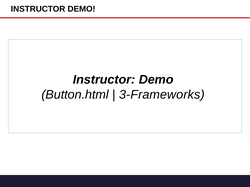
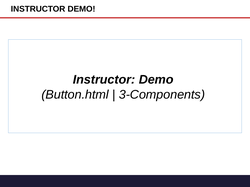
3-Frameworks: 3-Frameworks -> 3-Components (162, 95)
